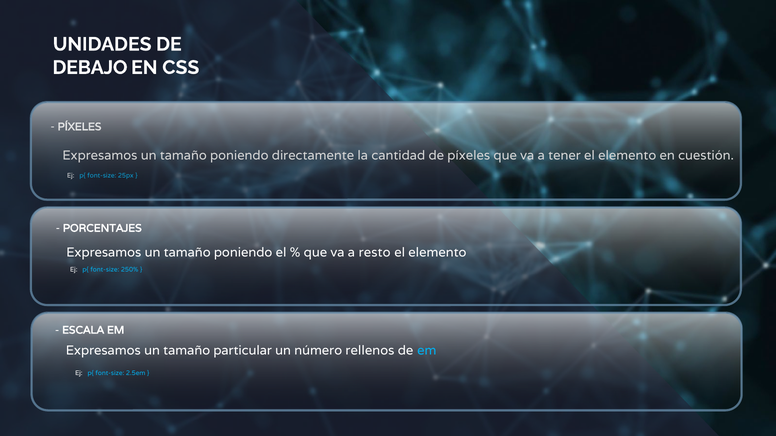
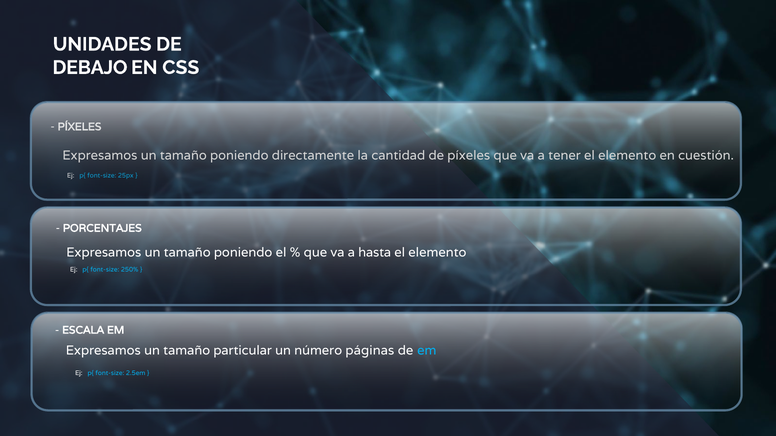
resto: resto -> hasta (375, 253)
rellenos: rellenos -> páginas (370, 351)
